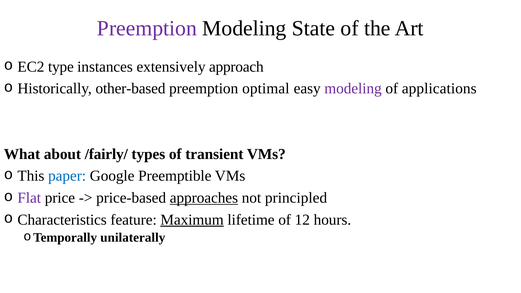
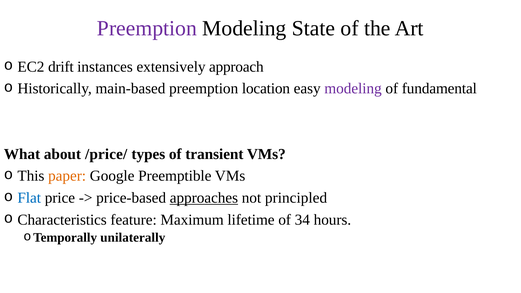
type: type -> drift (61, 67)
other-based: other-based -> main-based (130, 89)
optimal: optimal -> location (266, 89)
applications: applications -> fundamental (439, 89)
/fairly/: /fairly/ -> /price/ (106, 154)
paper colour: blue -> orange (67, 176)
Flat colour: purple -> blue (29, 198)
Maximum underline: present -> none (192, 220)
12: 12 -> 34 (302, 220)
